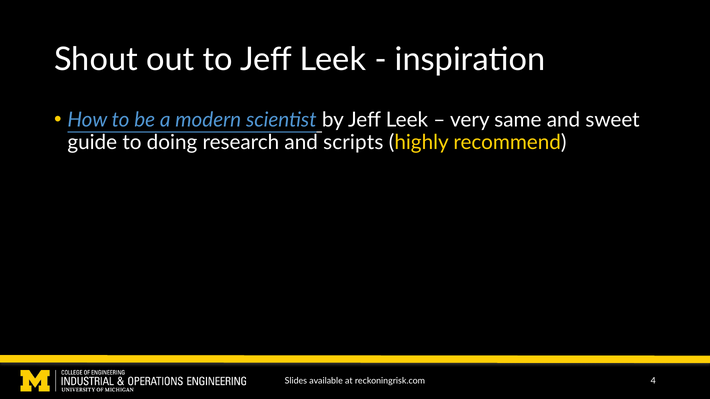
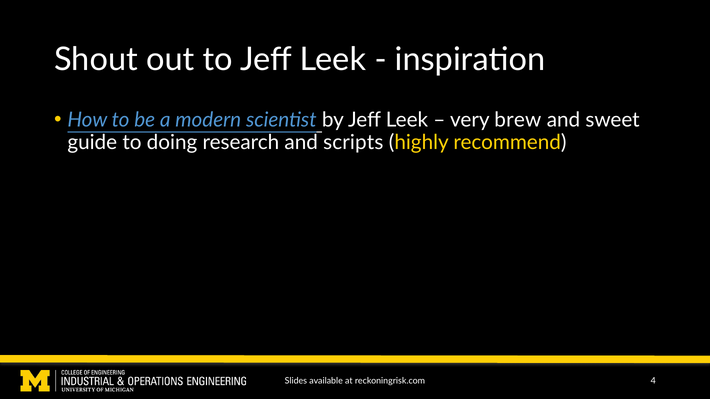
same: same -> brew (518, 120)
